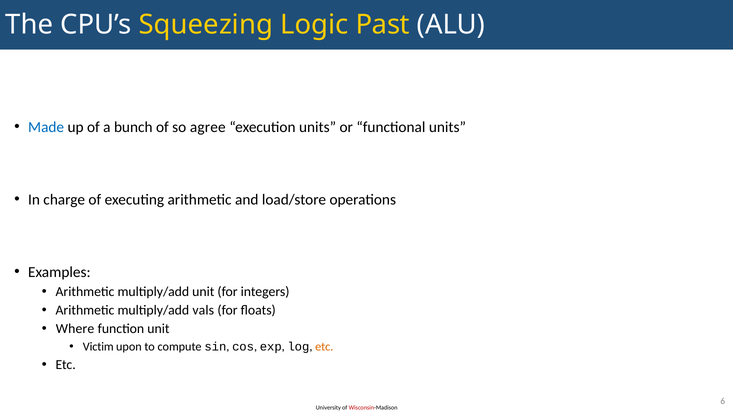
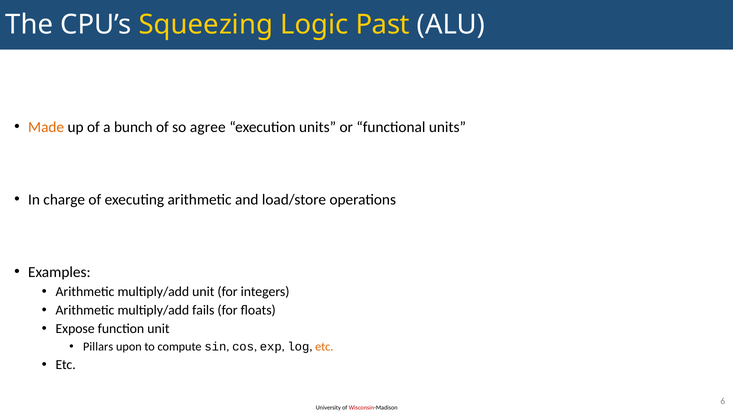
Made colour: blue -> orange (46, 127)
vals: vals -> fails (203, 310)
Where: Where -> Expose (75, 328)
Victim: Victim -> Pillars (98, 346)
